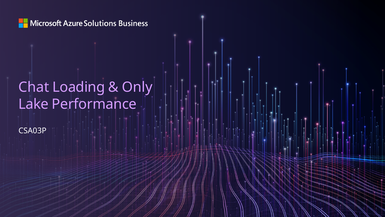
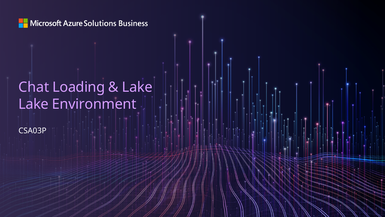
Only: Only -> Lake (137, 87)
Performance: Performance -> Environment (94, 104)
